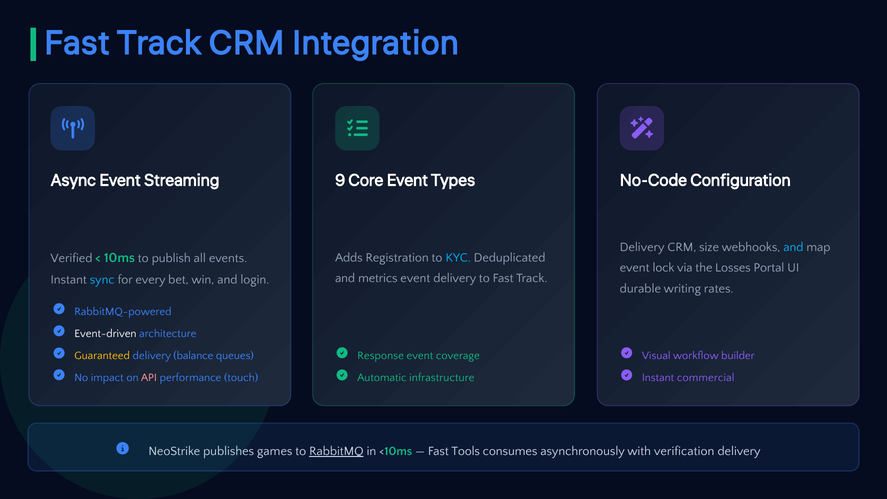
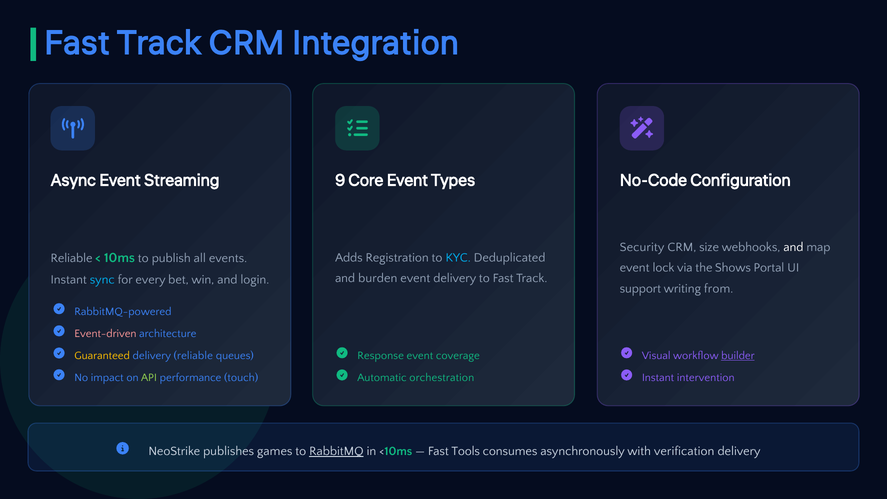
Delivery: Delivery -> Security (642, 247)
and colour: light blue -> white (793, 247)
Verified: Verified -> Reliable (72, 258)
Losses: Losses -> Shows (733, 268)
metrics: metrics -> burden (378, 278)
durable: durable -> support (640, 289)
rates: rates -> from (719, 289)
Event-driven colour: white -> pink (105, 334)
builder underline: none -> present (738, 355)
delivery balance: balance -> reliable (193, 356)
API colour: pink -> light green (149, 377)
infrastructure: infrastructure -> orchestration (442, 378)
commercial: commercial -> intervention (706, 378)
